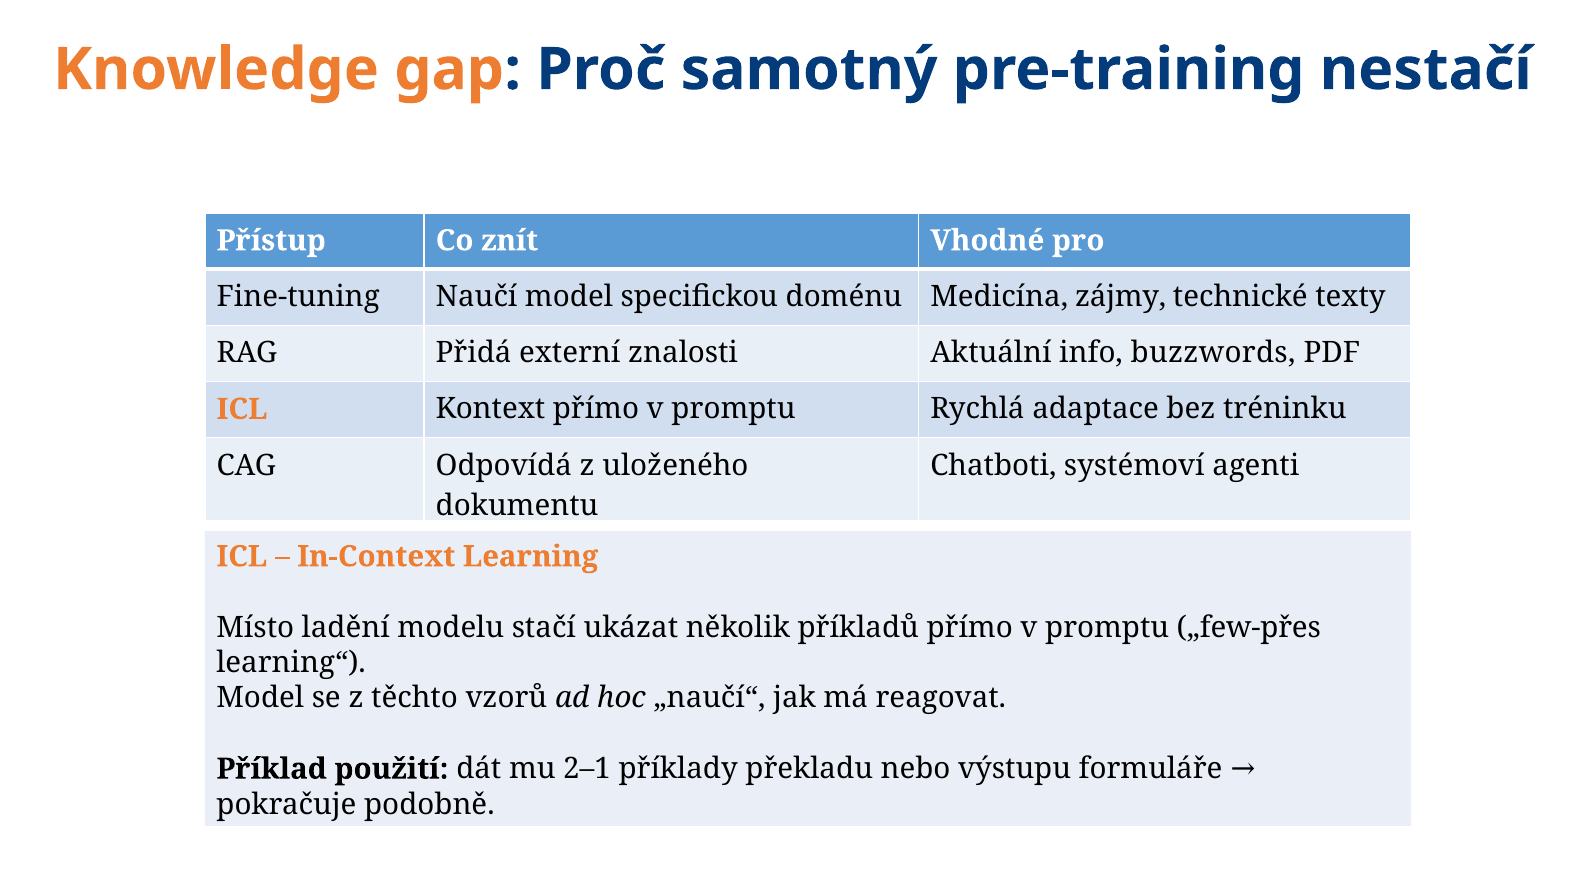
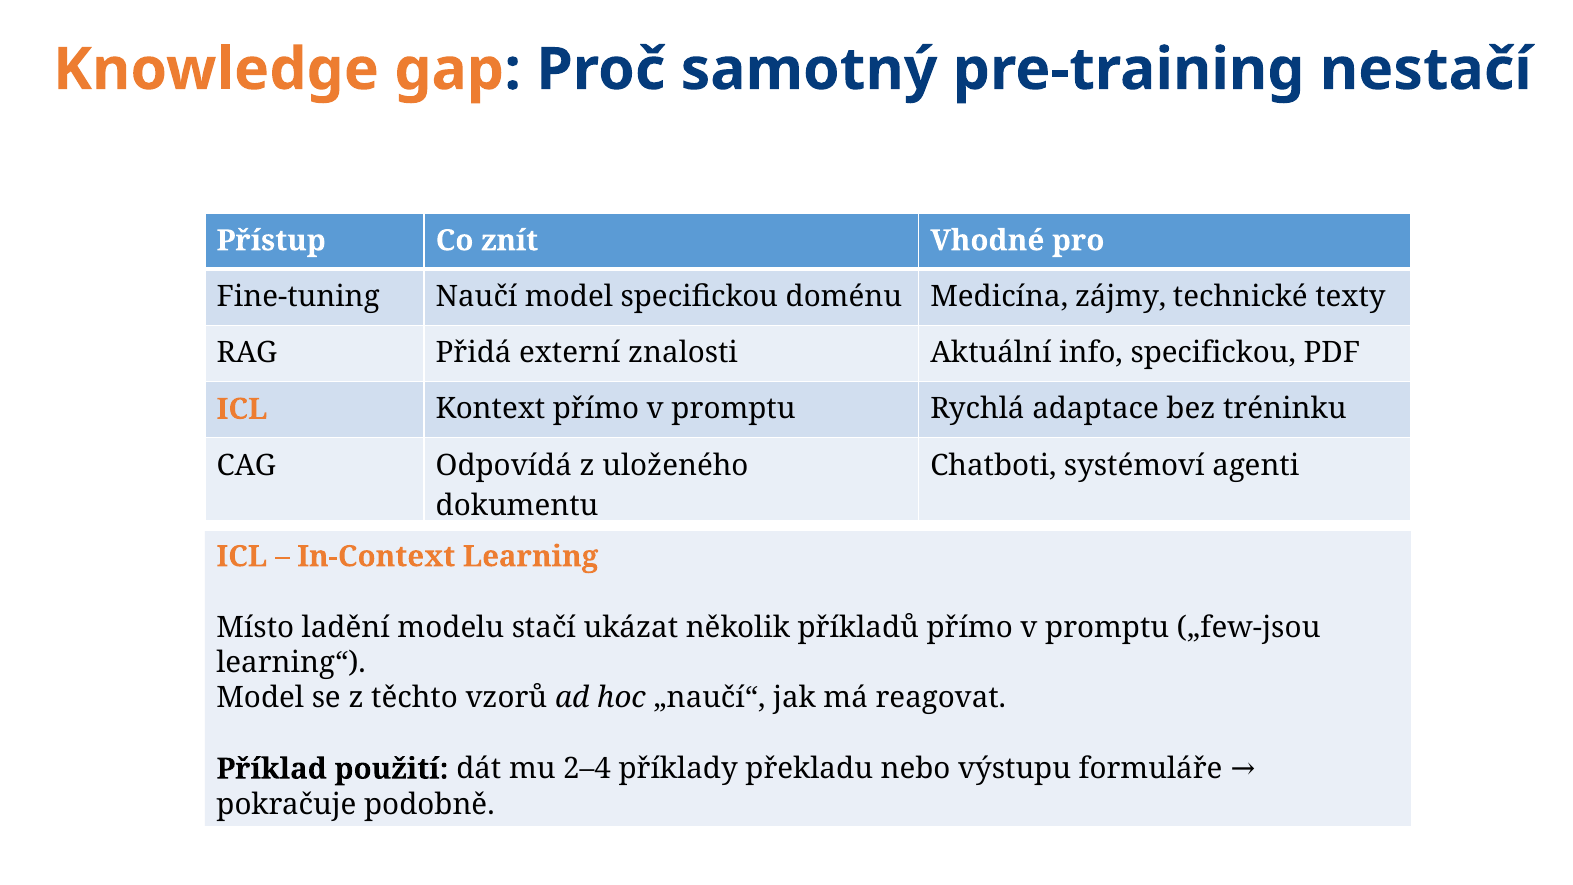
info buzzwords: buzzwords -> specifickou (1213, 353)
„few-přes: „few-přes -> „few-jsou (1249, 627)
2–1: 2–1 -> 2–4 (587, 769)
